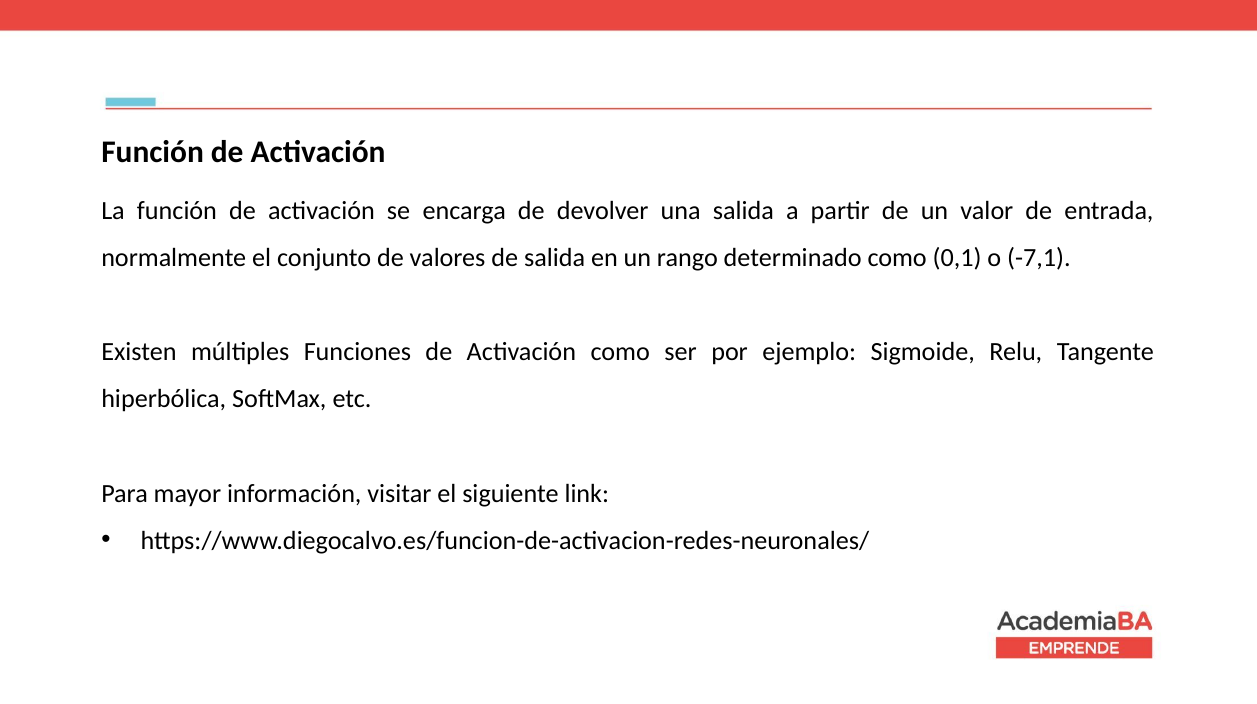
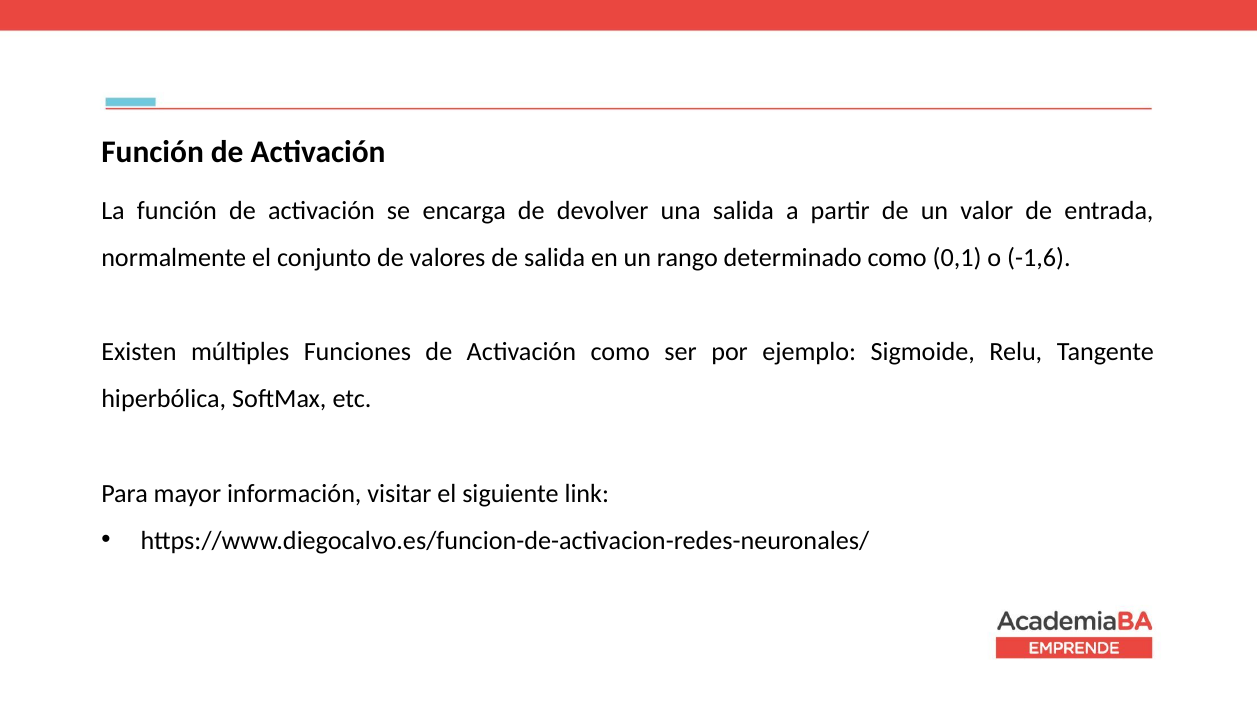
-7,1: -7,1 -> -1,6 (1039, 258)
